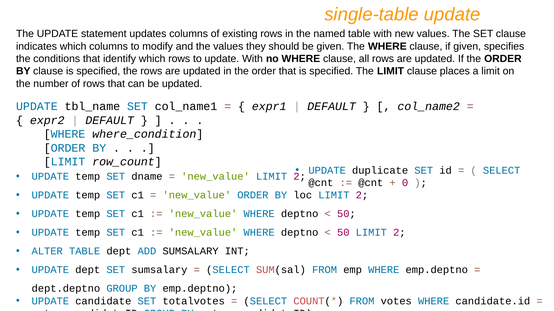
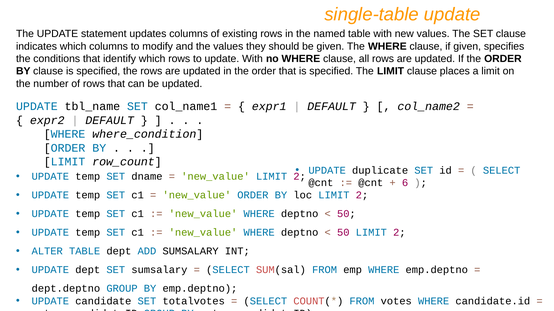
0: 0 -> 6 (405, 183)
